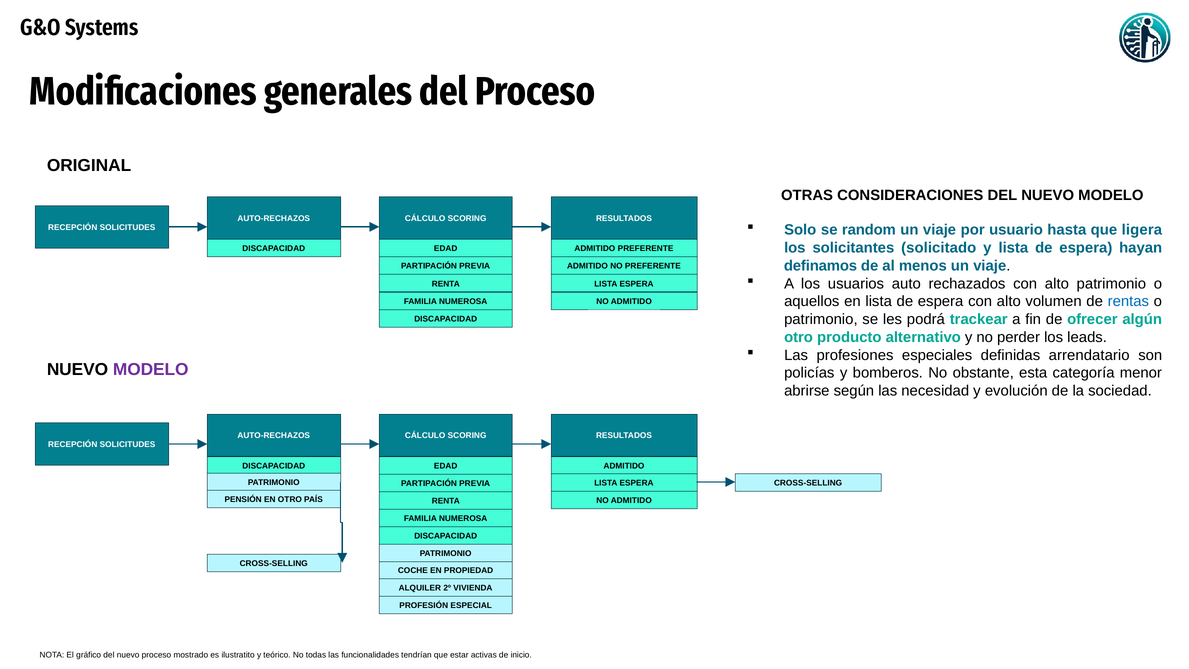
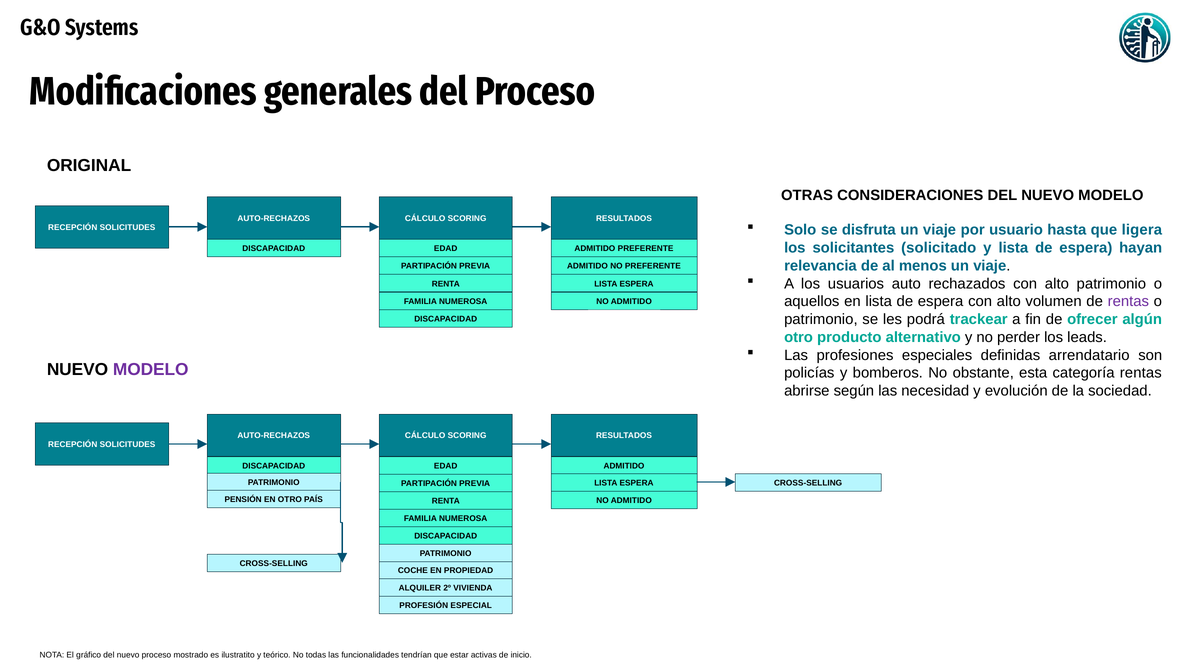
random: random -> disfruta (869, 230)
definamos: definamos -> relevancia (820, 266)
rentas colour: blue -> purple (1128, 301)
categoría menor: menor -> rentas (1141, 373)
